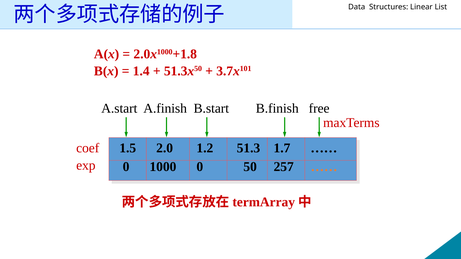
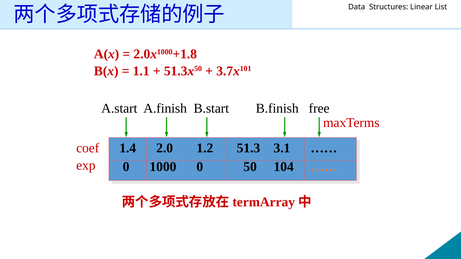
1.4: 1.4 -> 1.1 (141, 71)
1.5: 1.5 -> 1.4 (128, 148)
1.7: 1.7 -> 3.1 (282, 148)
257: 257 -> 104 (284, 167)
